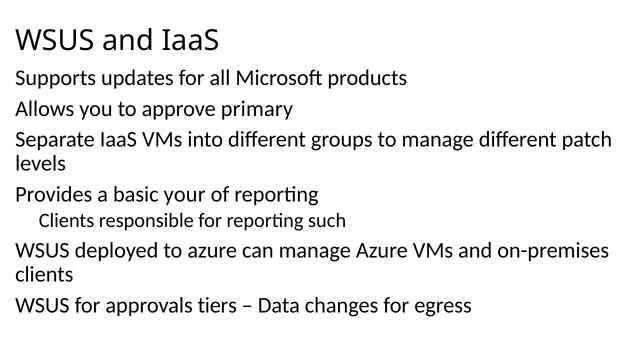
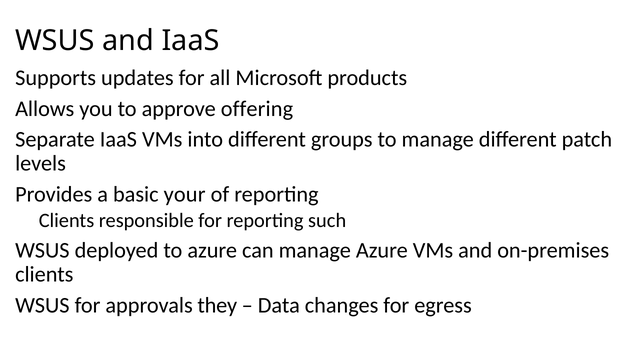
primary: primary -> offering (257, 109)
tiers: tiers -> they (217, 305)
